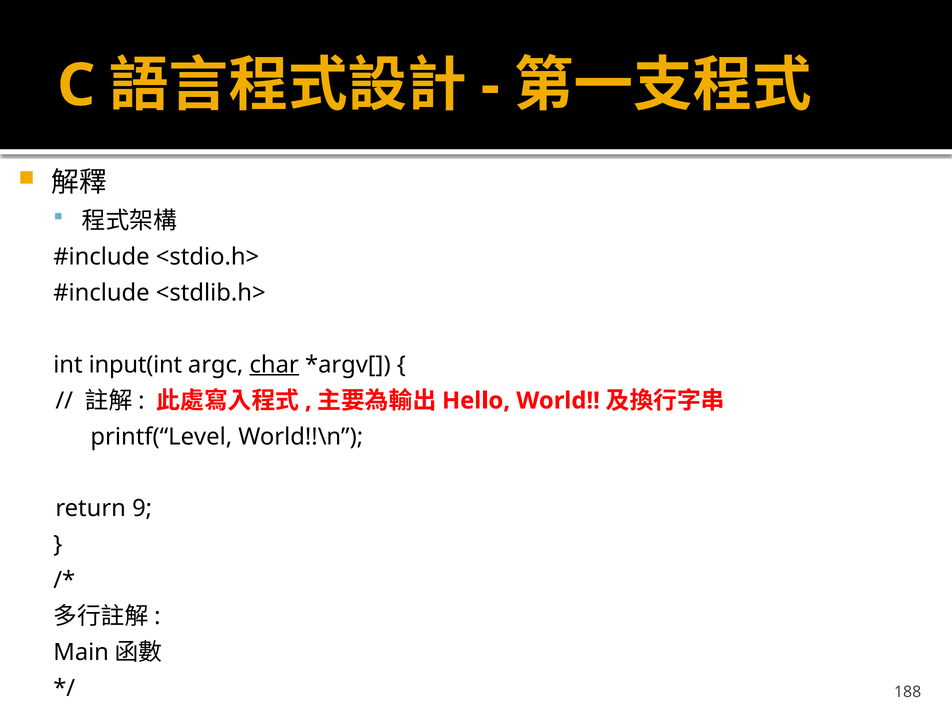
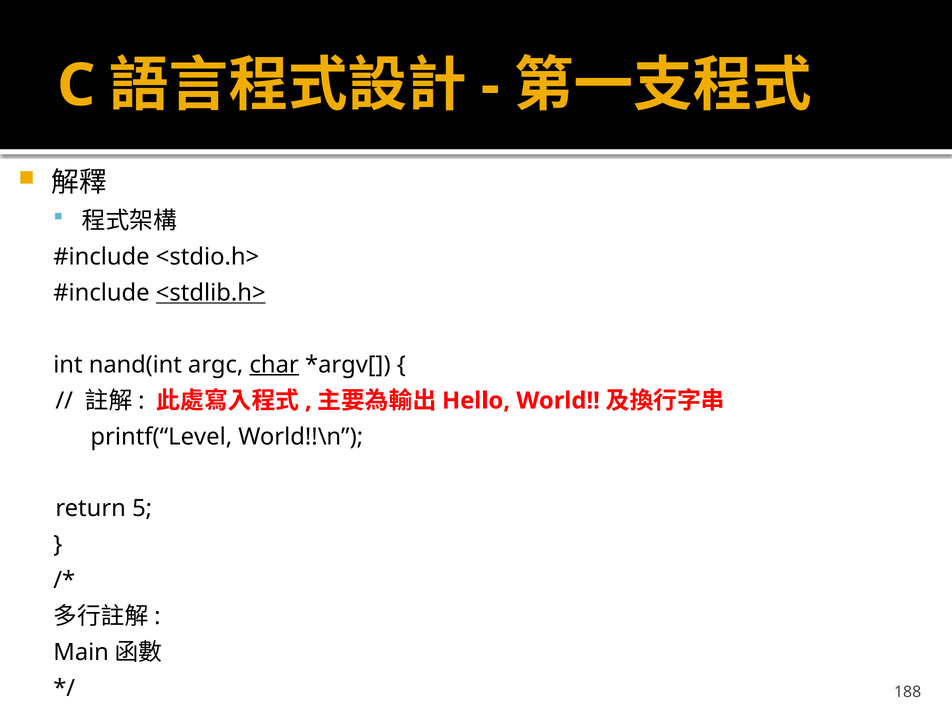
<stdlib.h> underline: none -> present (211, 293)
input(int: input(int -> nand(int (135, 365)
9: 9 -> 5 (142, 509)
